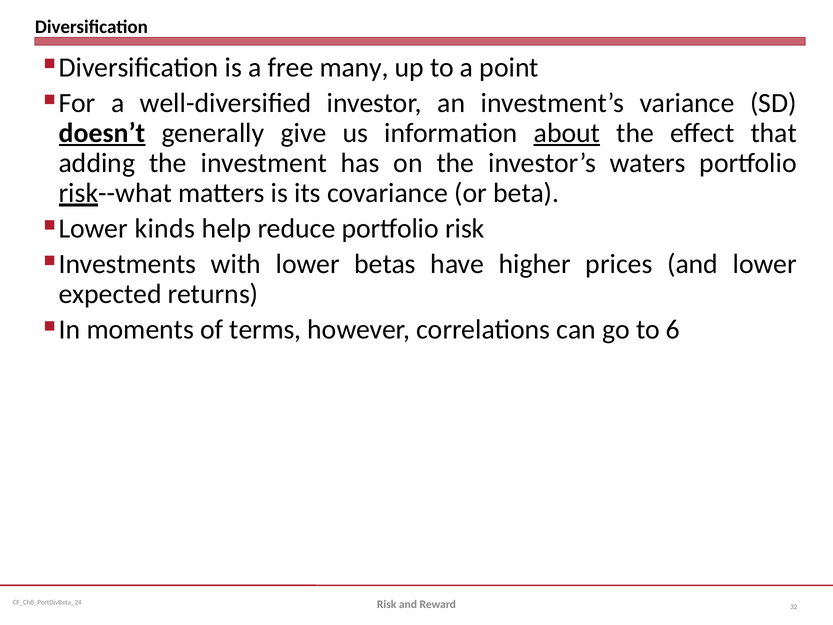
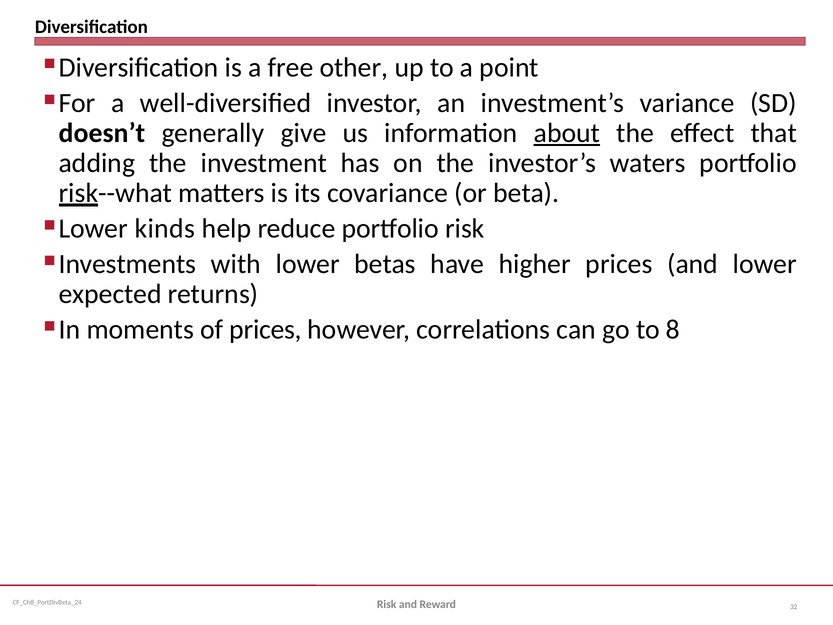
many: many -> other (354, 68)
doesn’t underline: present -> none (102, 133)
of terms: terms -> prices (265, 330)
6: 6 -> 8 (673, 330)
